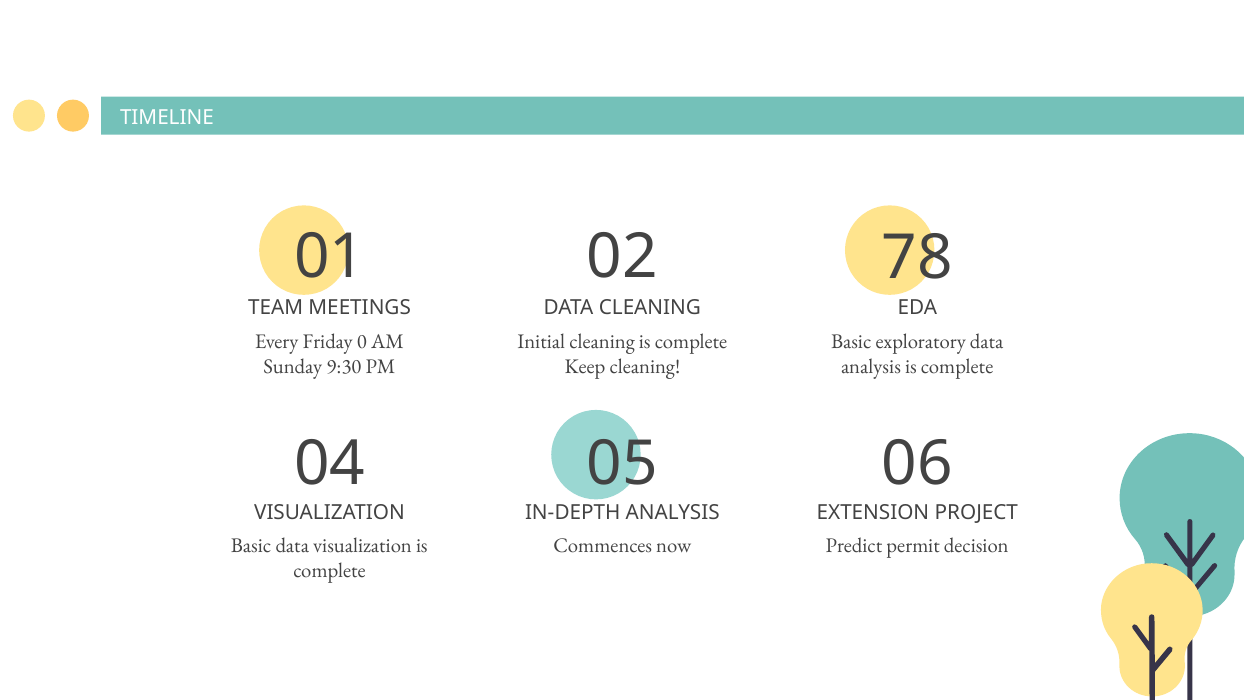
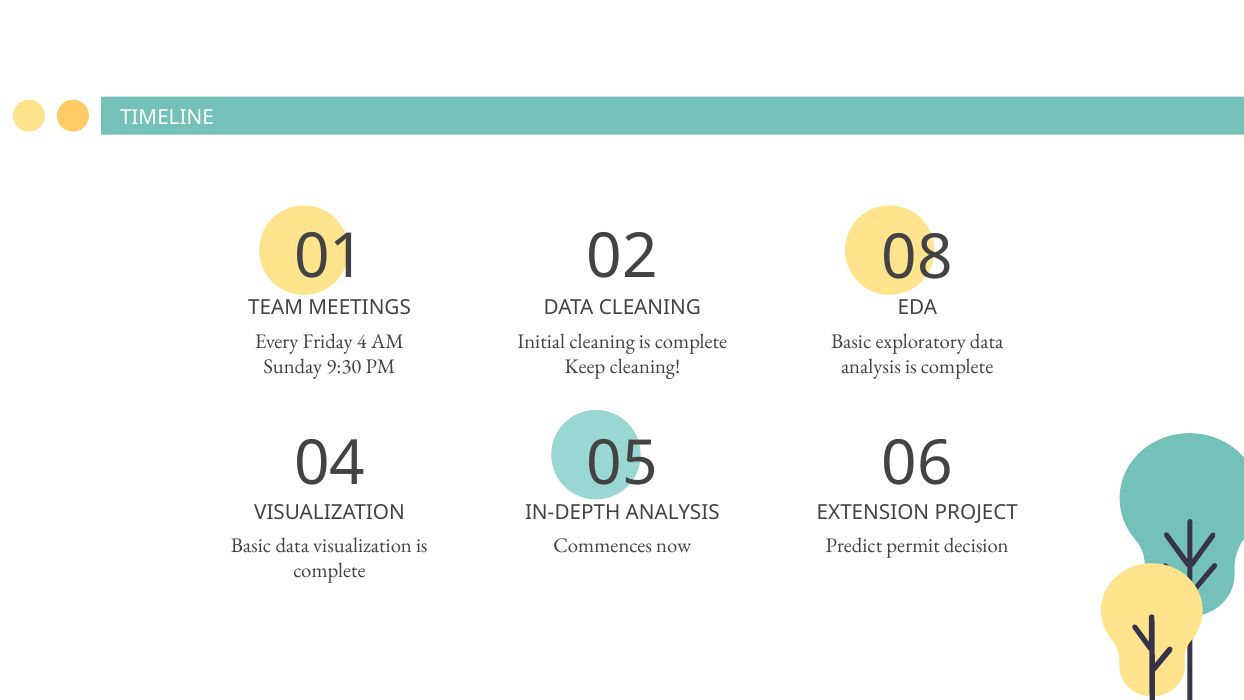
78: 78 -> 08 (917, 258)
0: 0 -> 4 (362, 341)
